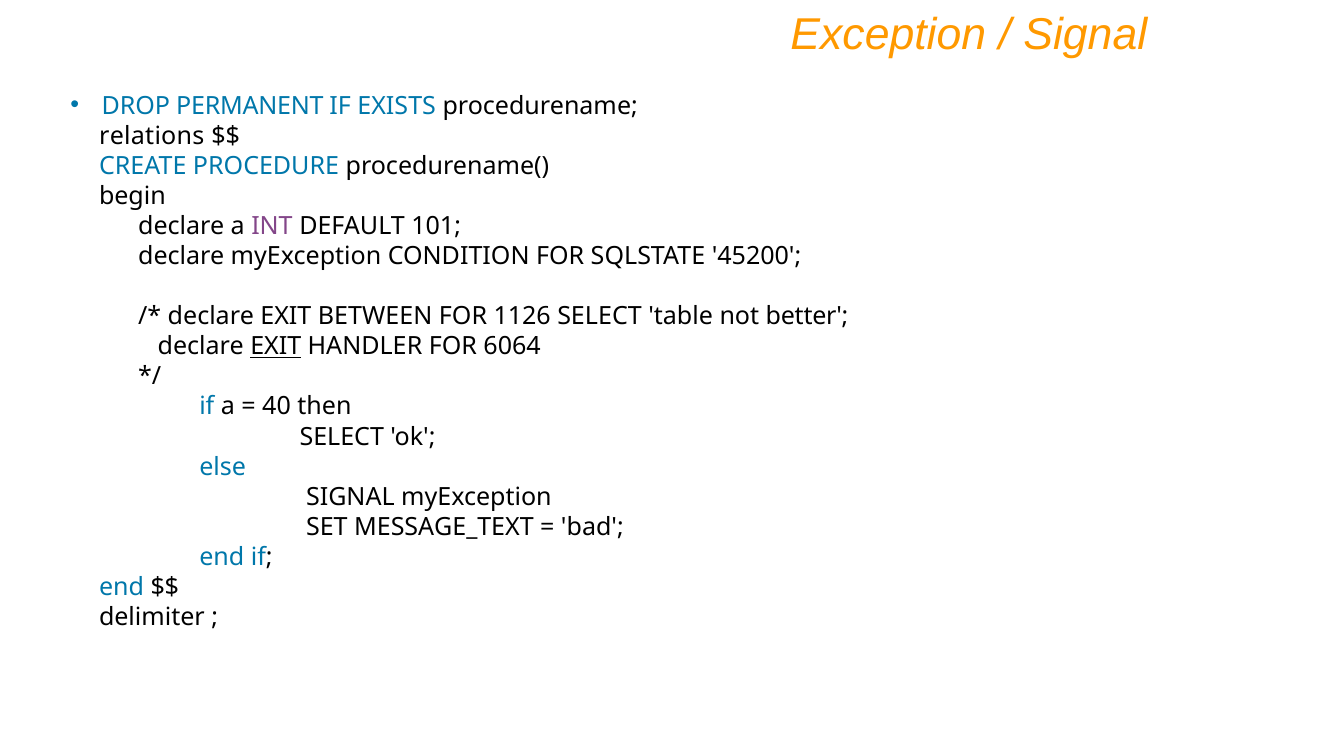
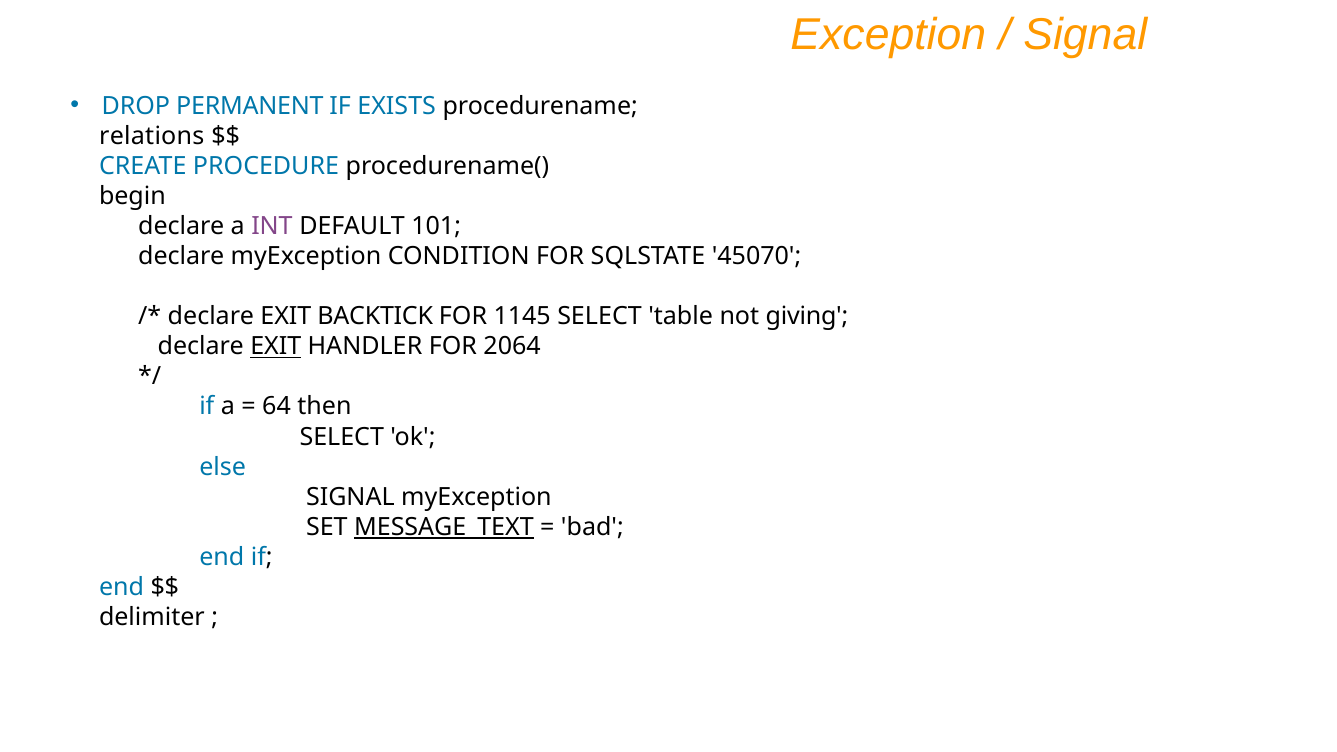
45200: 45200 -> 45070 (757, 256)
BETWEEN: BETWEEN -> BACKTICK (375, 316)
1126: 1126 -> 1145 (522, 316)
better: better -> giving (807, 316)
6064: 6064 -> 2064 (512, 347)
40: 40 -> 64 (277, 407)
MESSAGE_TEXT underline: none -> present (444, 527)
